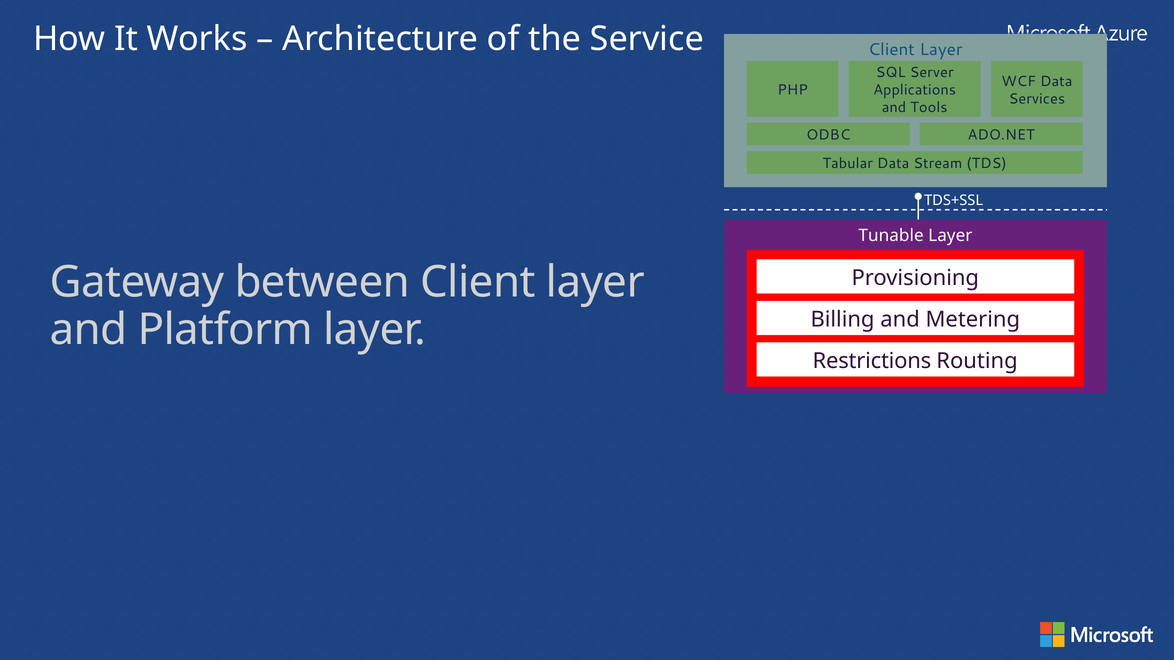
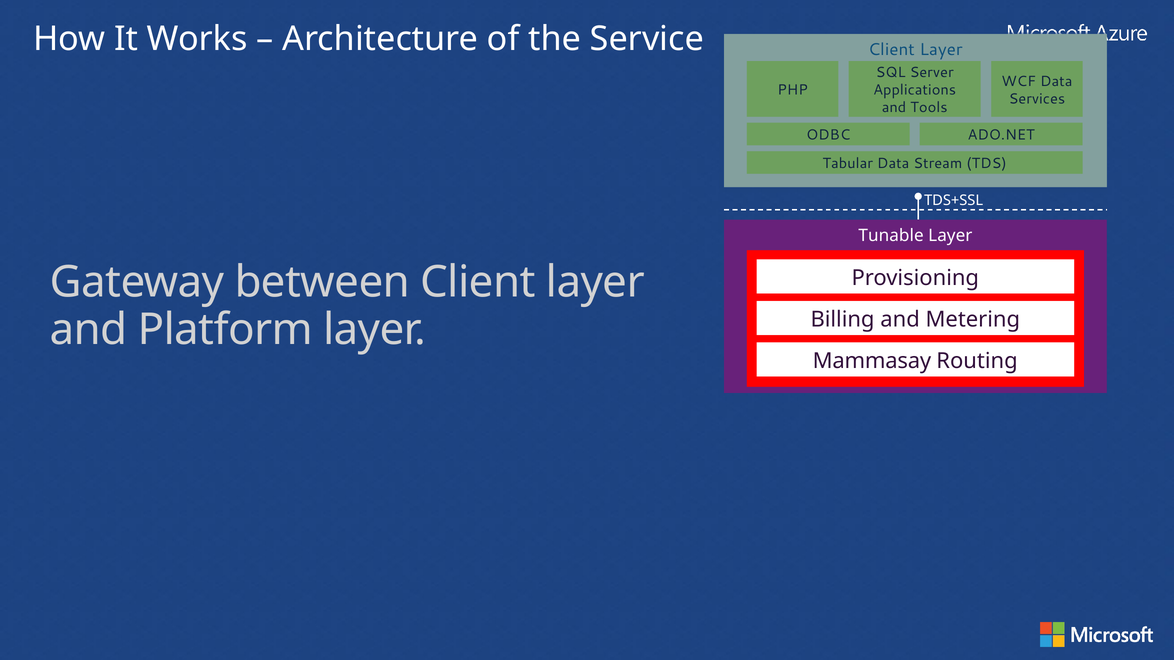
Restrictions: Restrictions -> Mammasay (872, 361)
